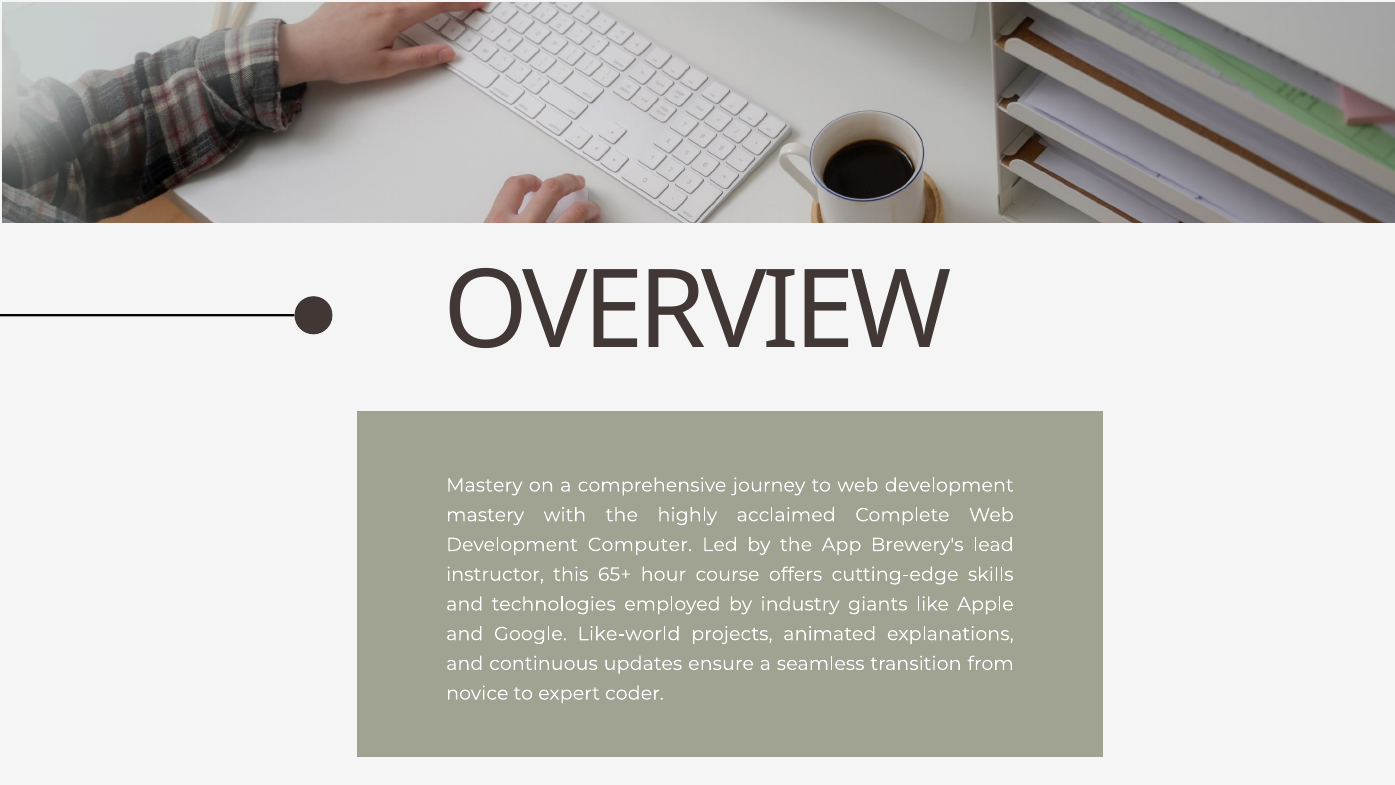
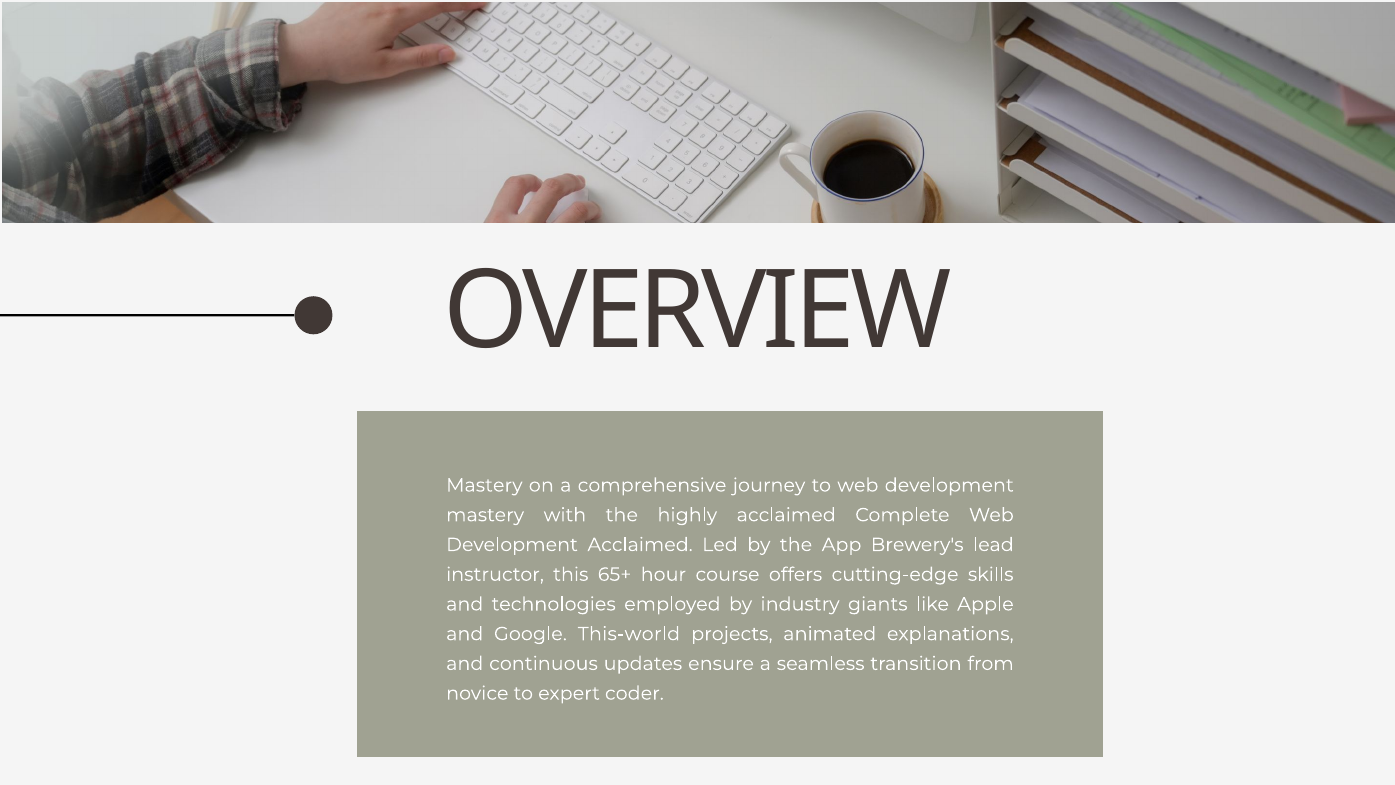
Development Computer: Computer -> Acclaimed (640, 545)
Like-world: Like-world -> This-world (629, 634)
